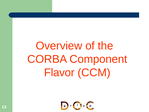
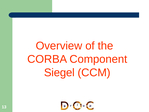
Flavor: Flavor -> Siegel (59, 72)
